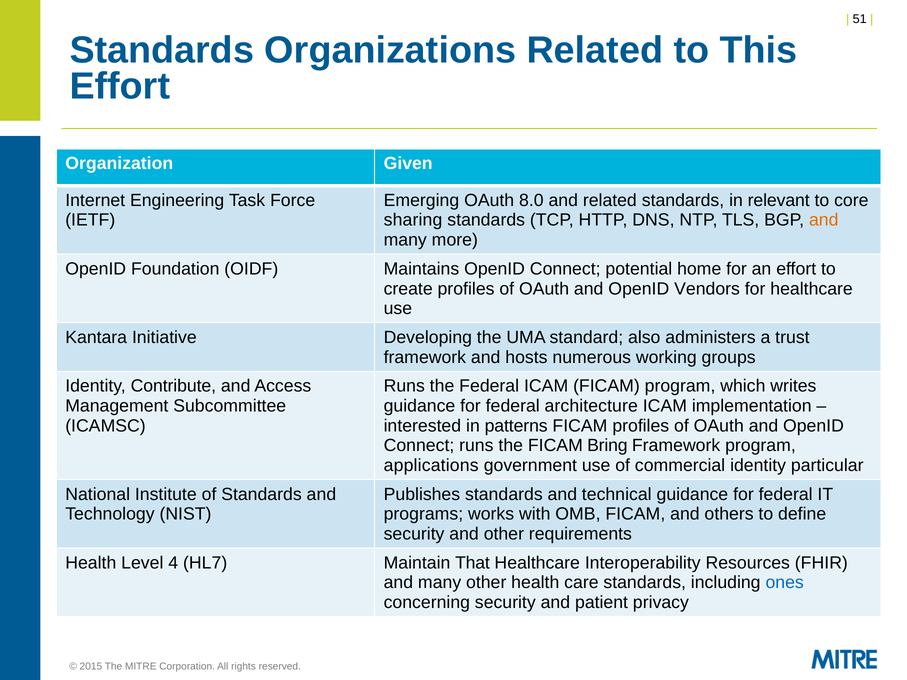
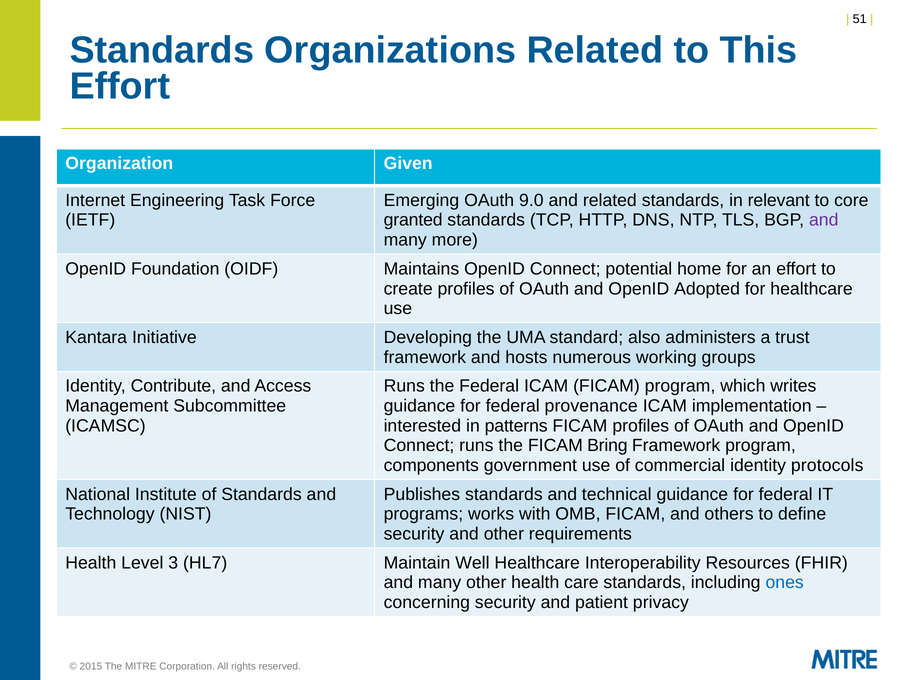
8.0: 8.0 -> 9.0 (531, 200)
sharing: sharing -> granted (413, 220)
and colour: orange -> purple (824, 220)
Vendors: Vendors -> Adopted (707, 289)
architecture: architecture -> provenance (591, 406)
applications: applications -> components (431, 466)
particular: particular -> protocols (827, 466)
4: 4 -> 3 (173, 563)
That: That -> Well (472, 563)
